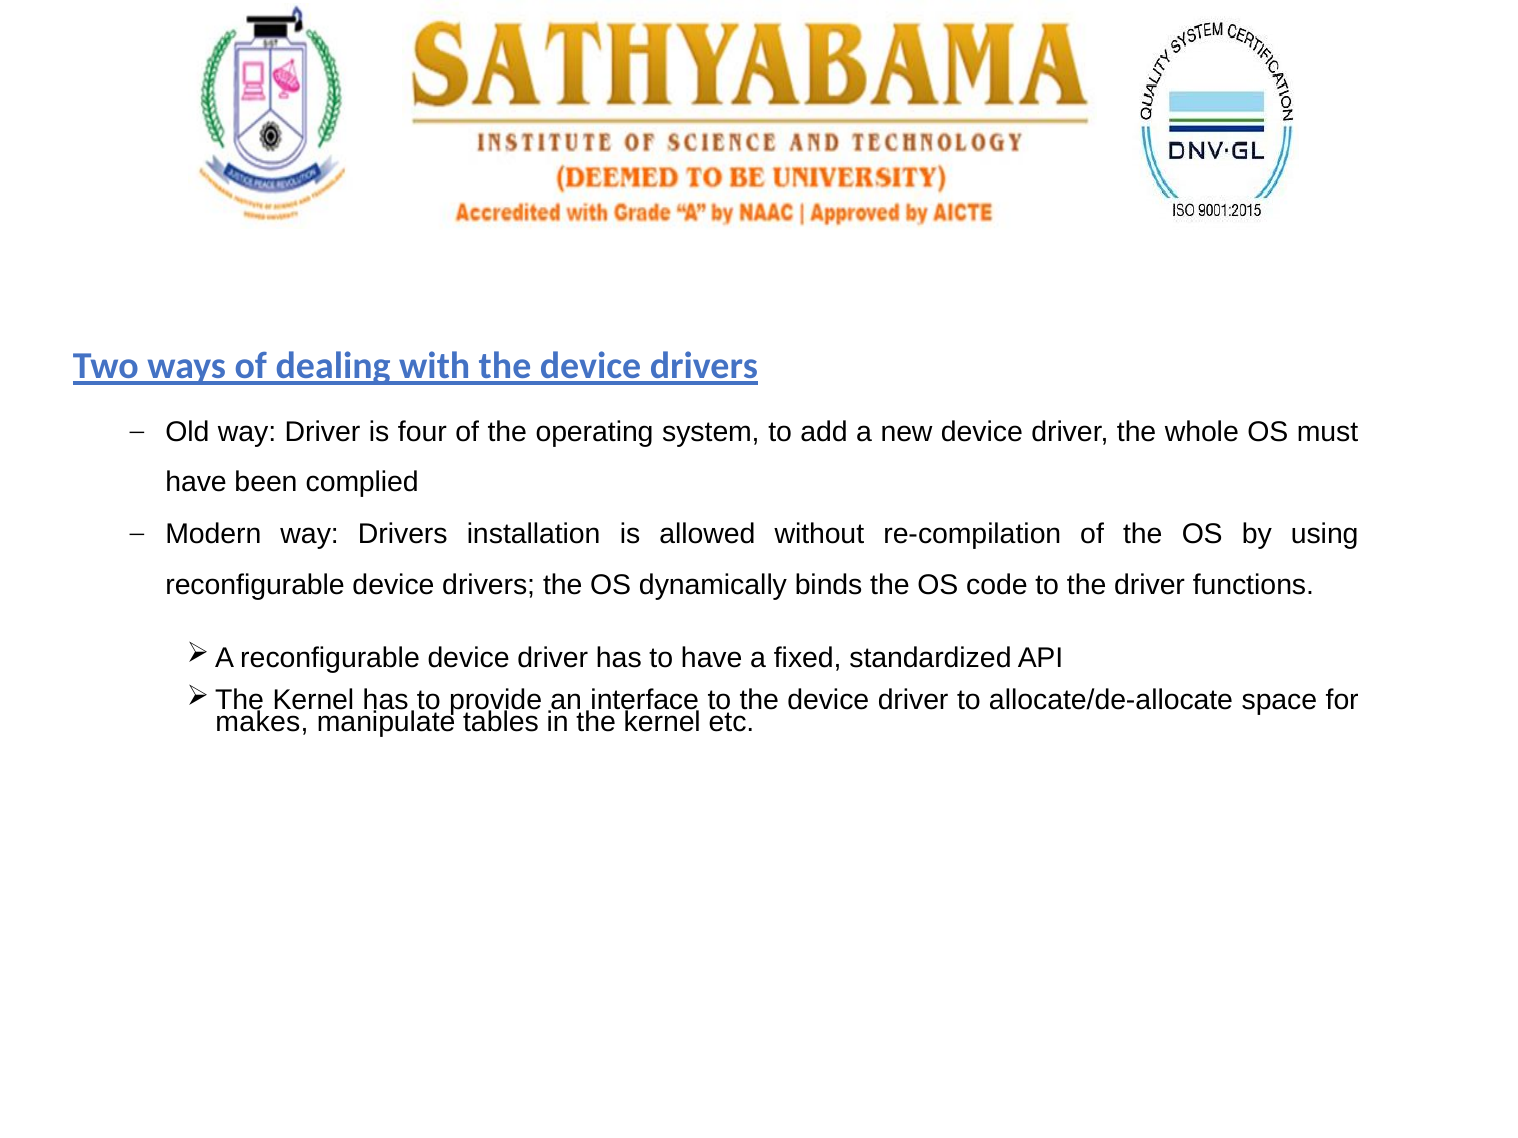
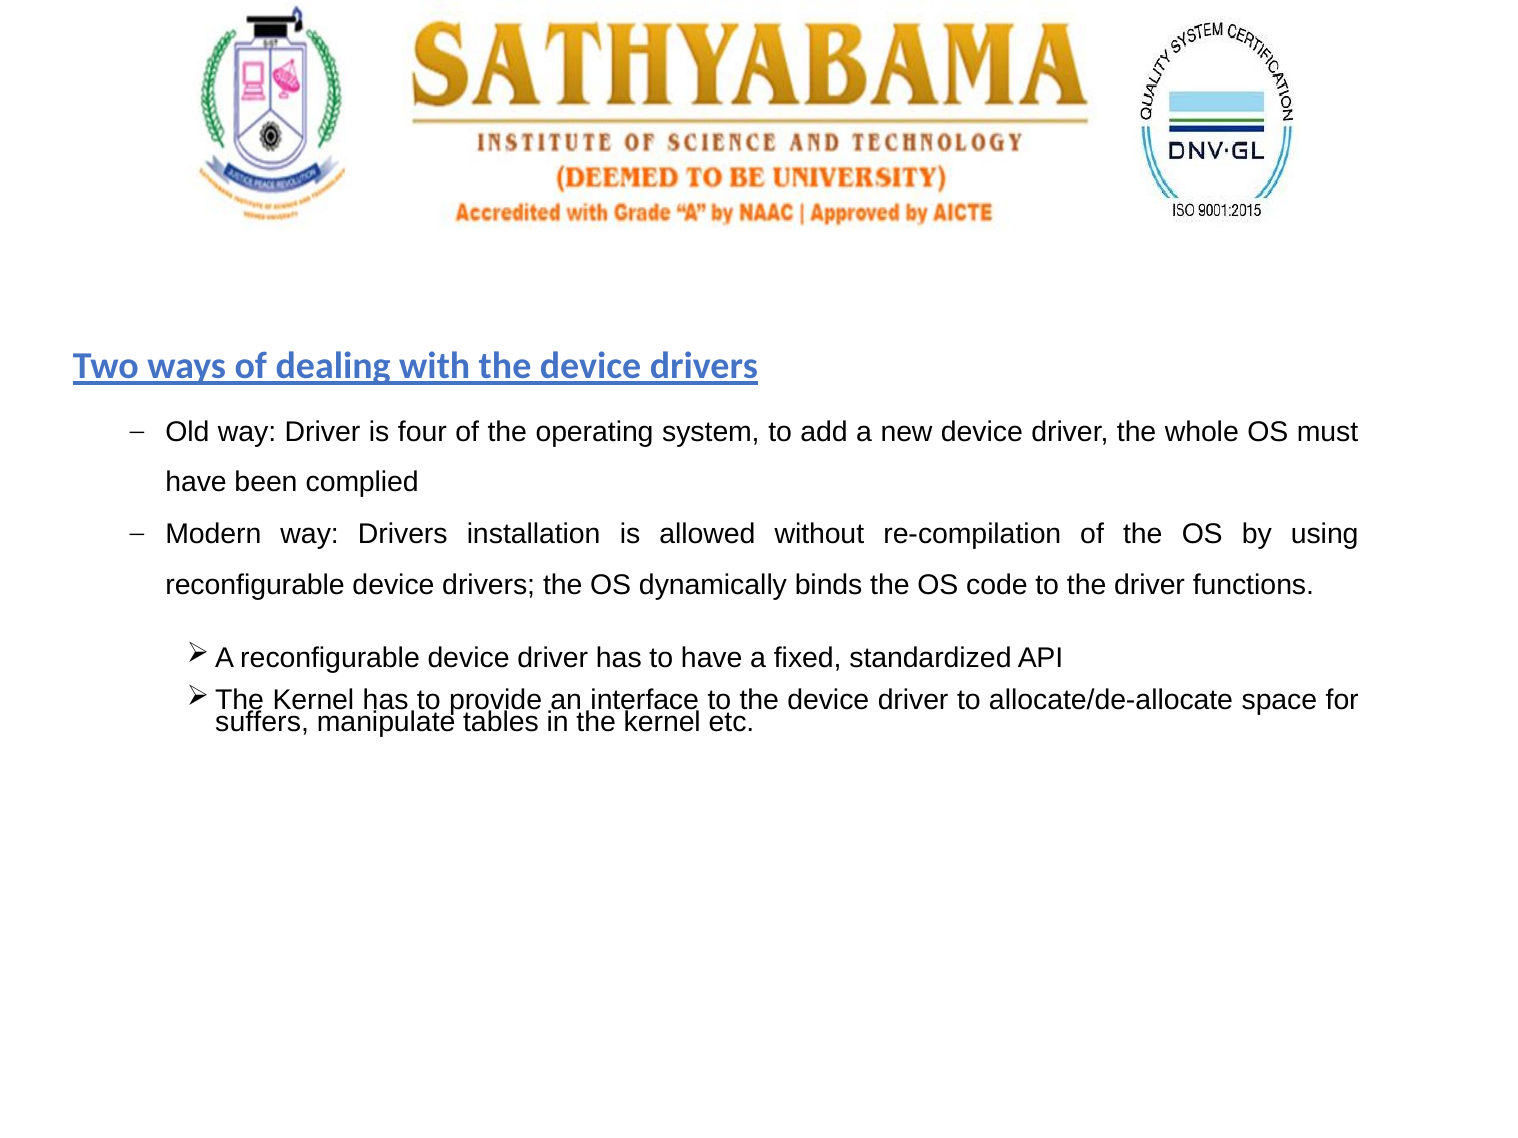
makes: makes -> suffers (262, 722)
